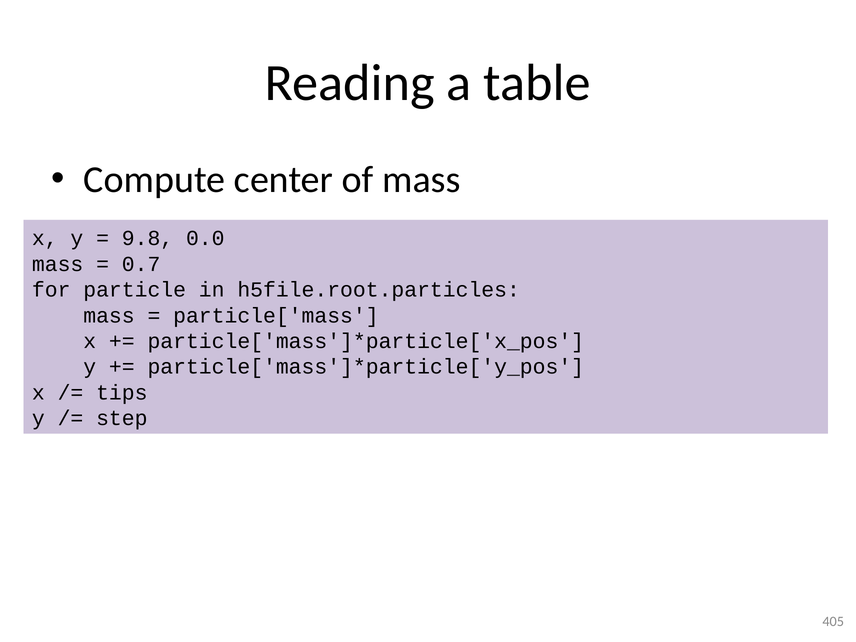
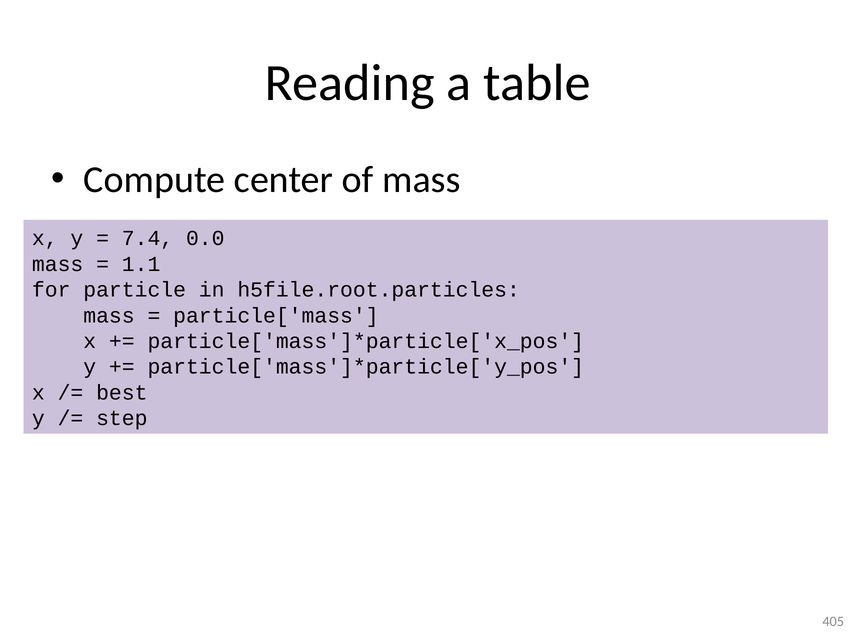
9.8: 9.8 -> 7.4 (148, 238)
0.7: 0.7 -> 1.1 (141, 264)
tips: tips -> best (122, 392)
